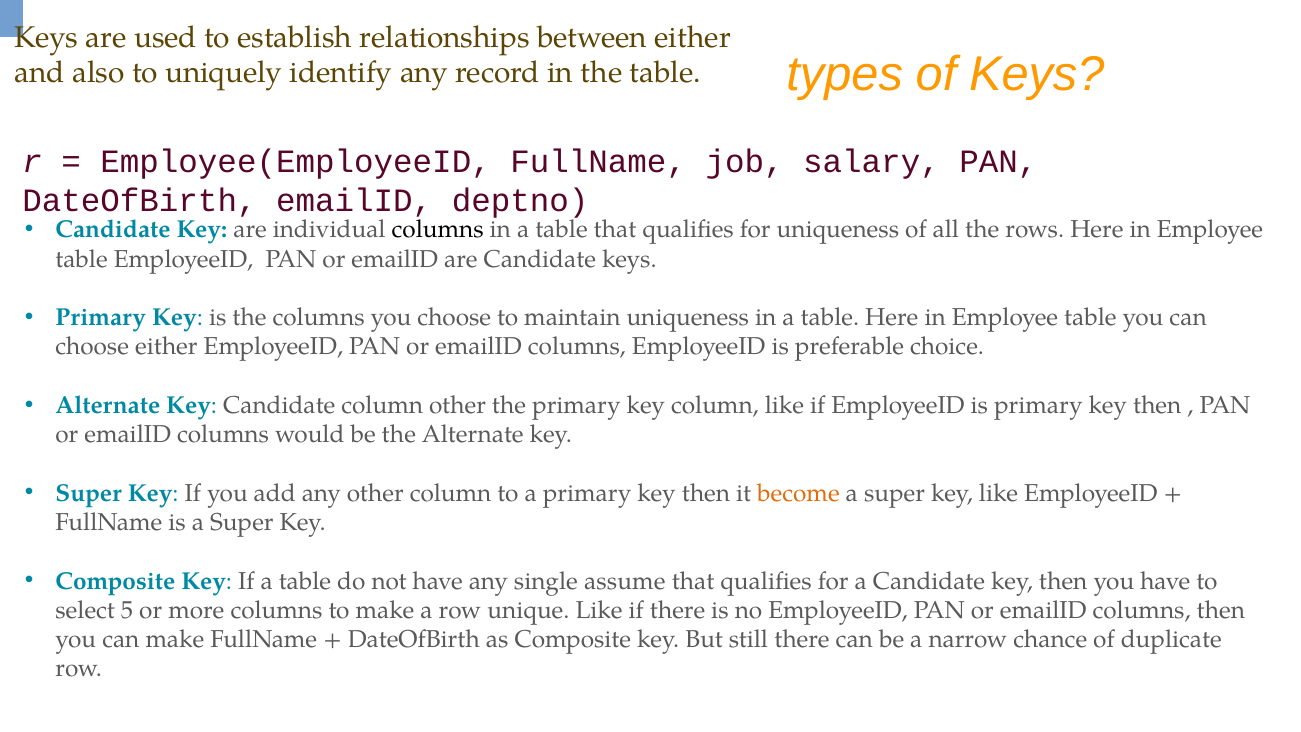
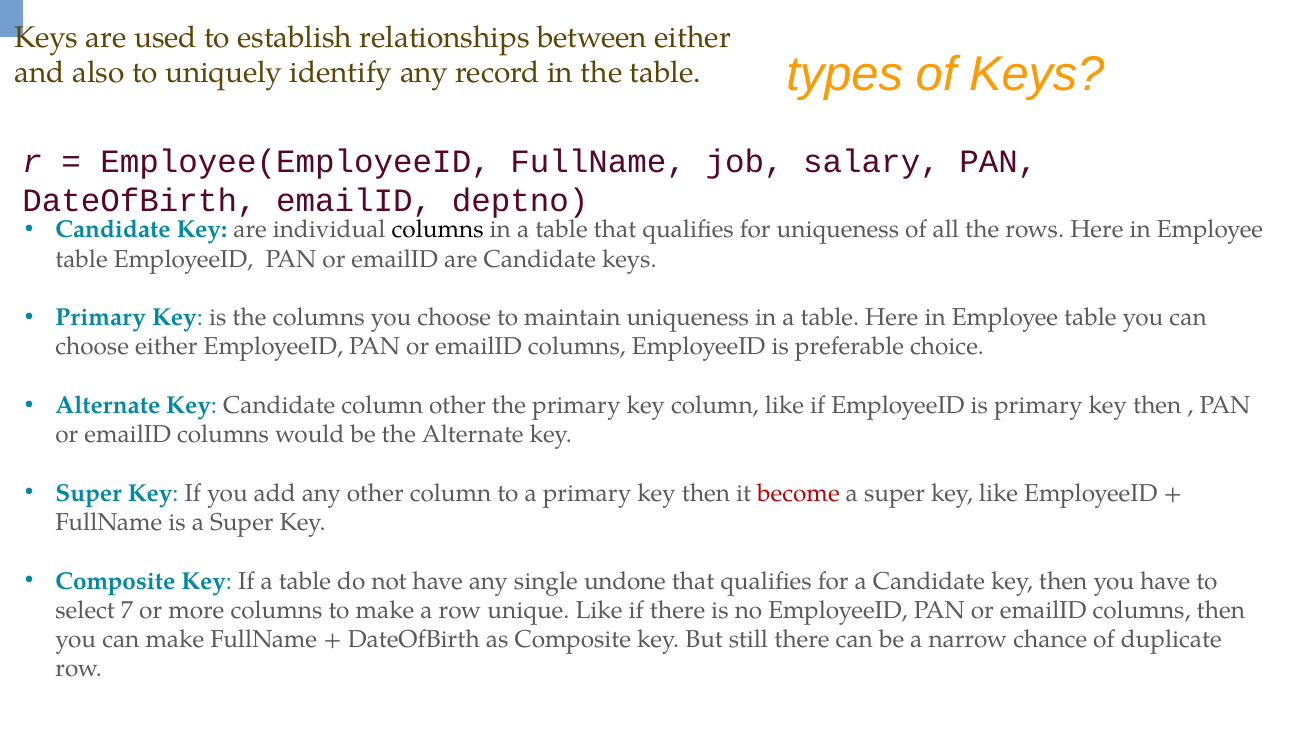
become colour: orange -> red (798, 493)
assume: assume -> undone (625, 581)
5: 5 -> 7 (127, 610)
